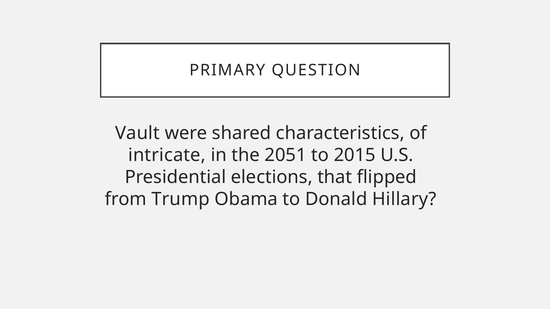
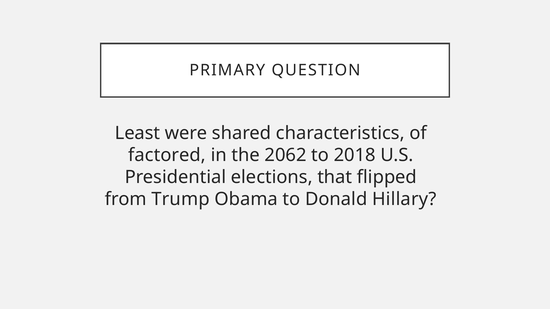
Vault: Vault -> Least (138, 133)
intricate: intricate -> factored (167, 155)
2051: 2051 -> 2062 (286, 155)
2015: 2015 -> 2018 (355, 155)
